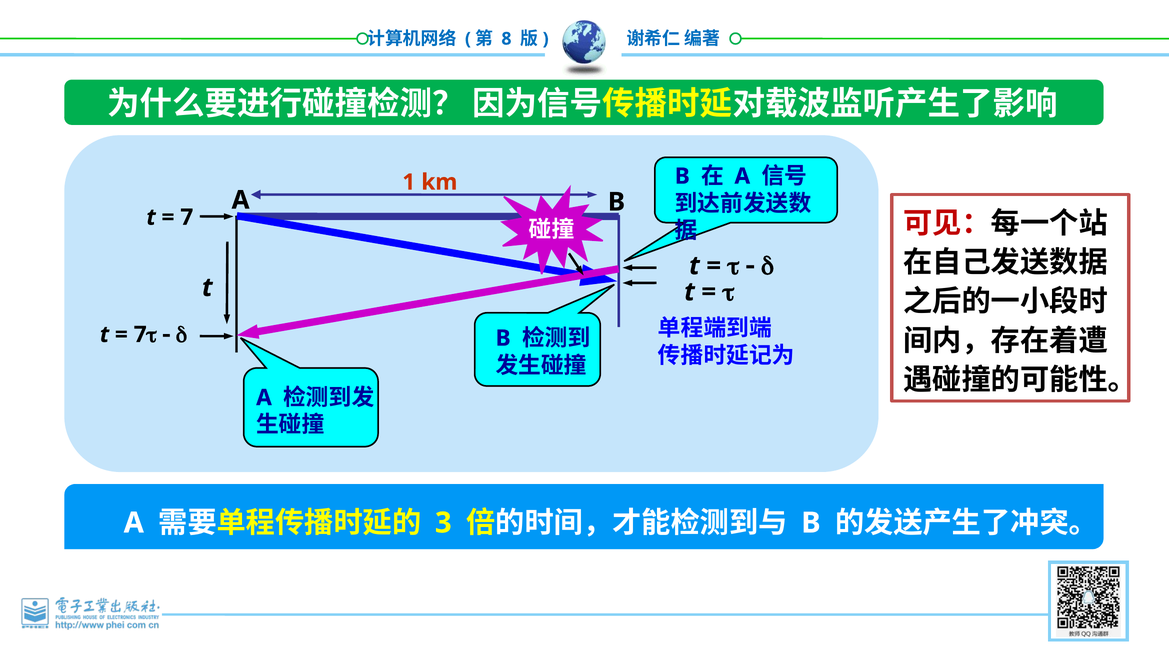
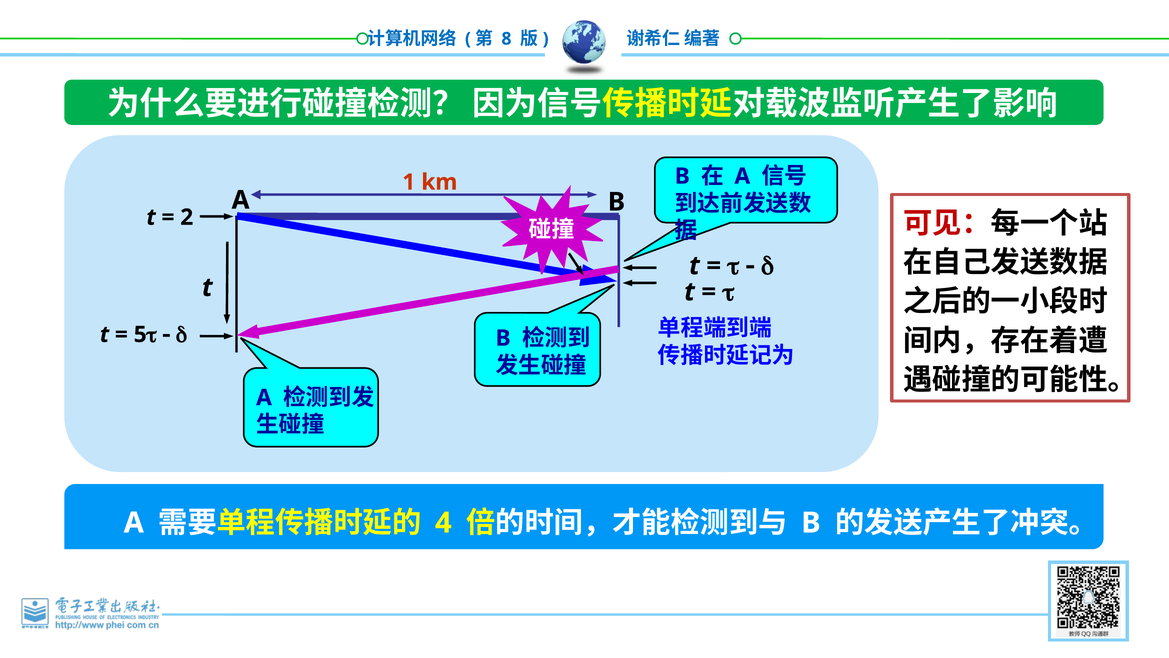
7: 7 -> 2 (187, 217)
7: 7 -> 5 (140, 334)
3: 3 -> 4 (443, 523)
